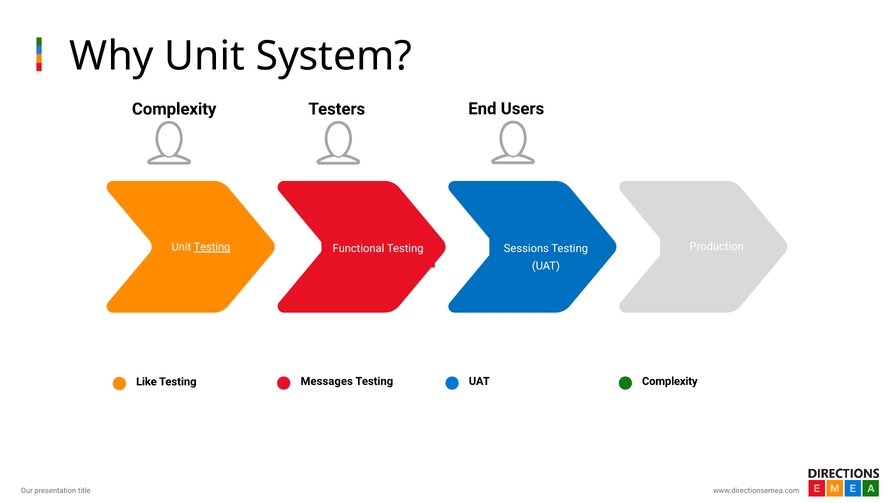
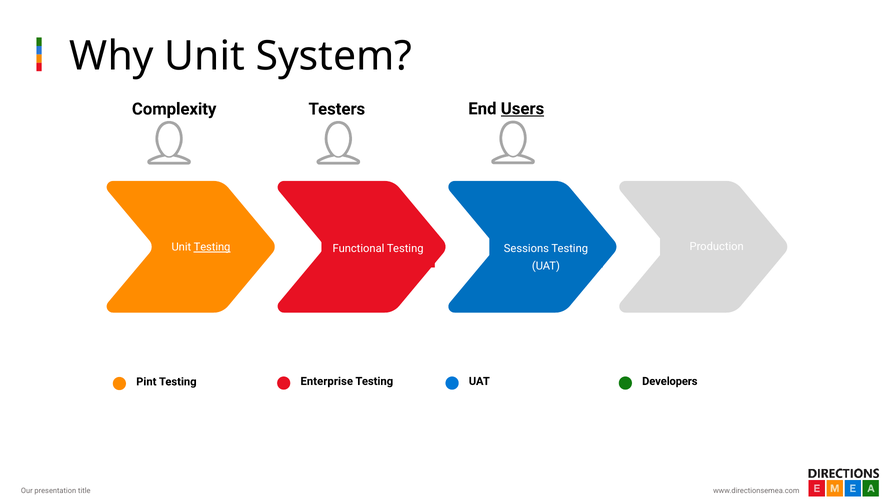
Users underline: none -> present (522, 109)
Like: Like -> Pint (146, 382)
Messages: Messages -> Enterprise (327, 381)
Testing Complexity: Complexity -> Developers (670, 381)
